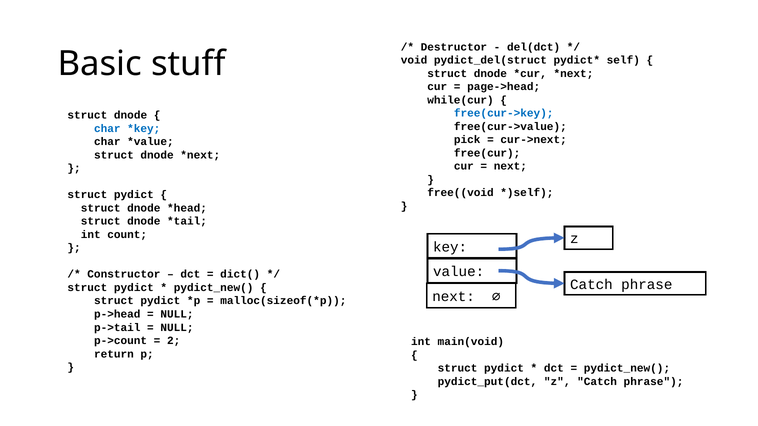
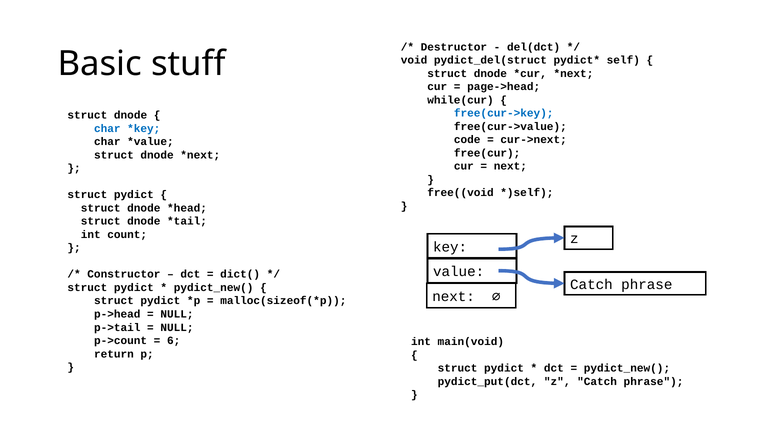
pick: pick -> code (467, 140)
2: 2 -> 6 (174, 341)
